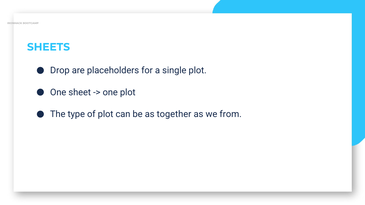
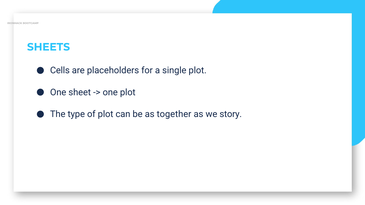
Drop: Drop -> Cells (60, 70)
from: from -> story (231, 114)
